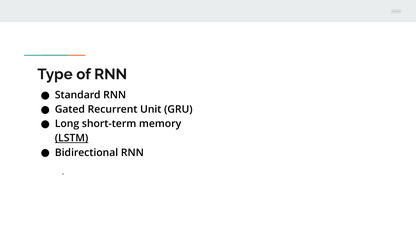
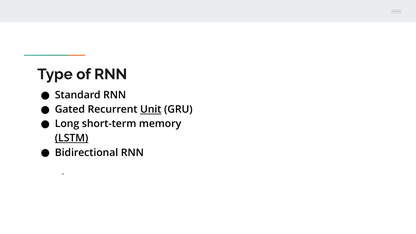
Unit underline: none -> present (151, 110)
